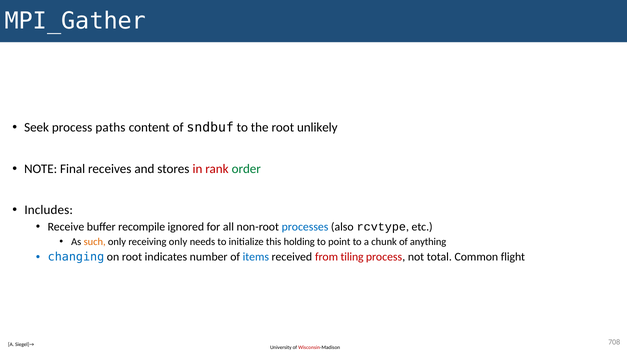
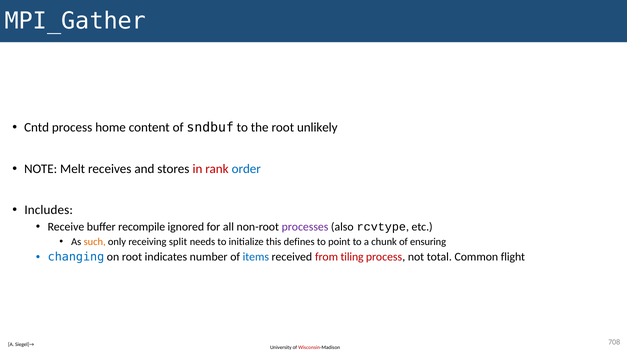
Seek: Seek -> Cntd (37, 128)
paths: paths -> home (111, 128)
Final: Final -> Melt (73, 169)
order colour: green -> blue (246, 169)
processes colour: blue -> purple (305, 227)
receiving only: only -> split (178, 242)
holding: holding -> defines (299, 242)
anything: anything -> ensuring (428, 242)
